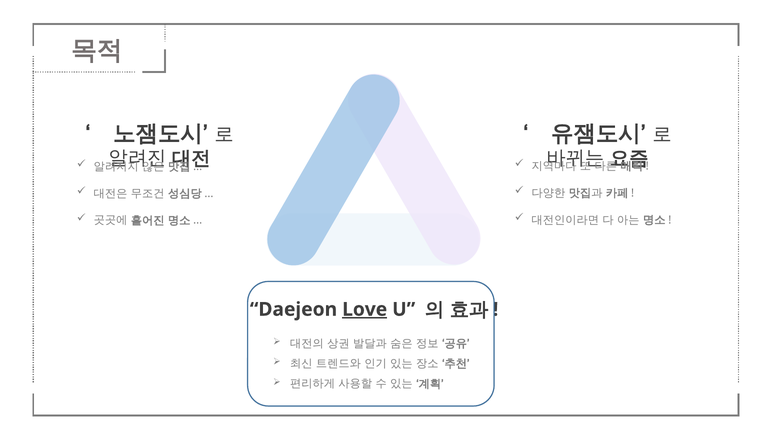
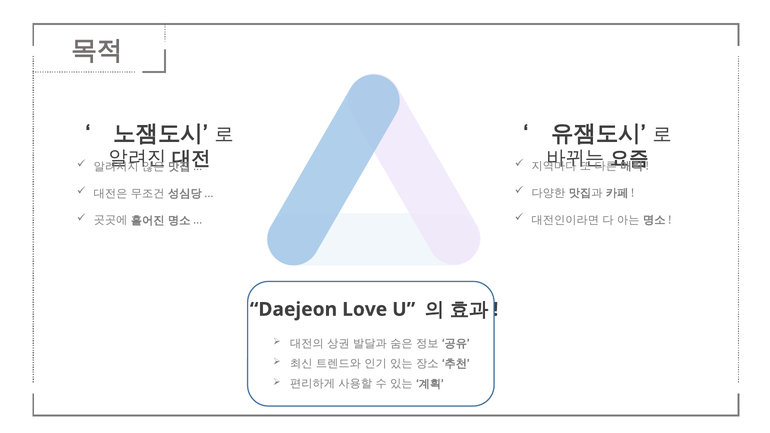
Love underline: present -> none (365, 309)
